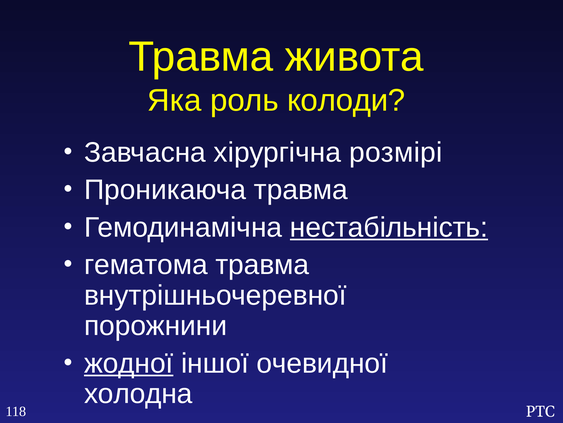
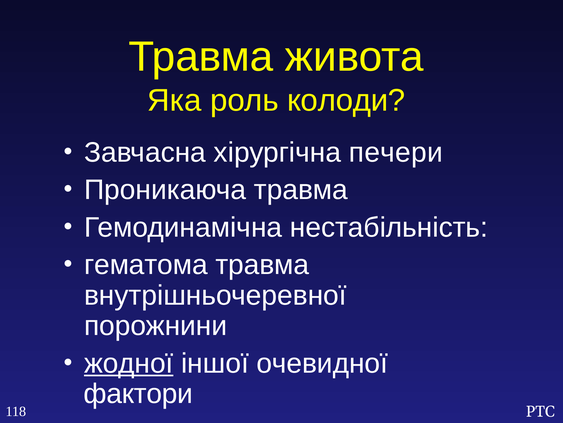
розмірі: розмірі -> печери (396, 152)
нестабільність underline: present -> none (389, 227)
холодна: холодна -> фактори (138, 393)
